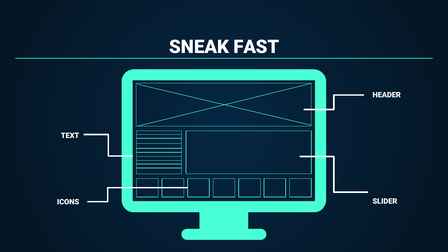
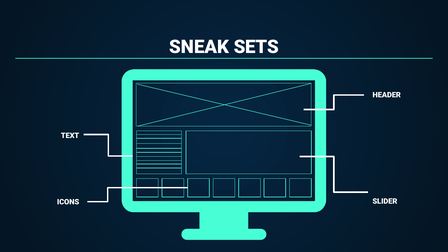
FAST: FAST -> SETS (256, 47)
